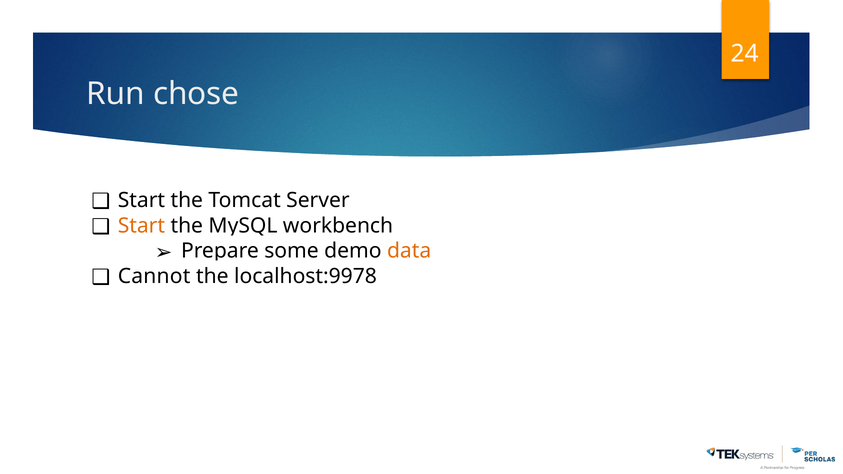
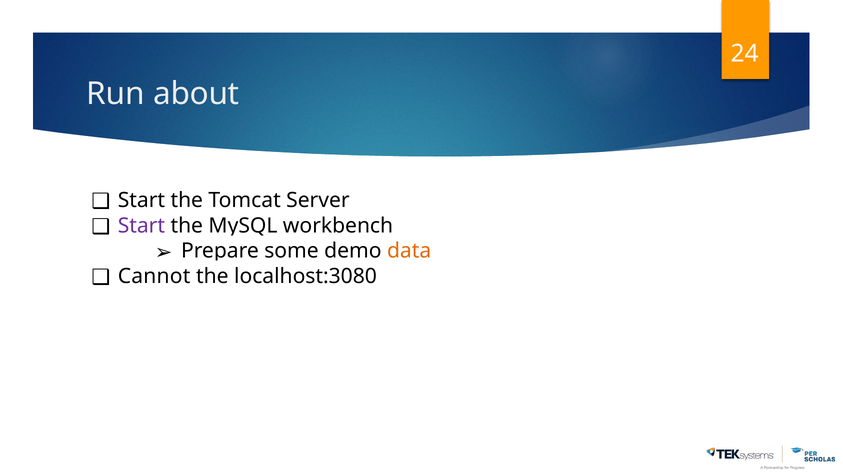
chose: chose -> about (196, 94)
Start colour: orange -> purple (141, 226)
localhost:9978: localhost:9978 -> localhost:3080 (305, 276)
